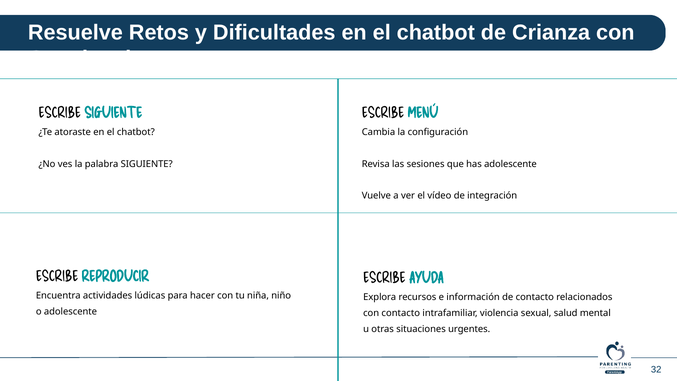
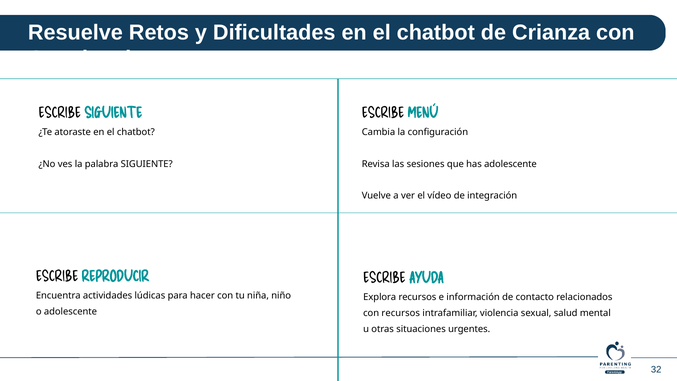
con contacto: contacto -> recursos (401, 313)
